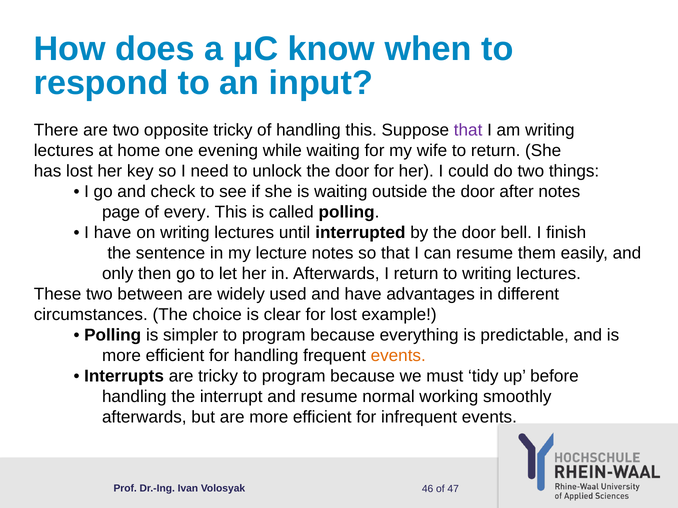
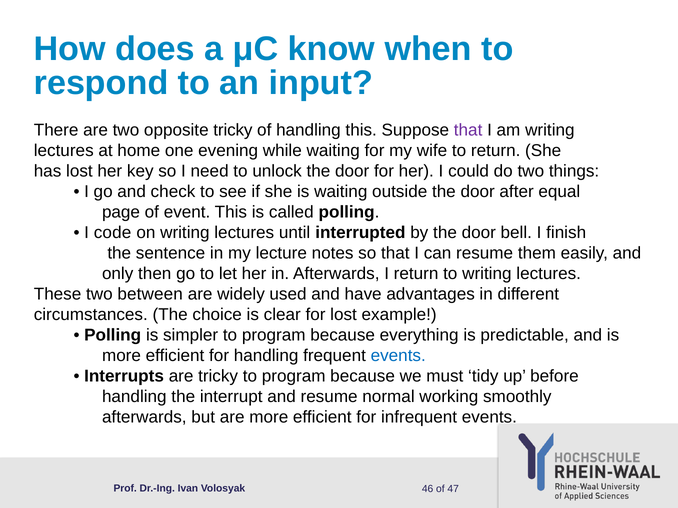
after notes: notes -> equal (559, 192)
every: every -> event (187, 213)
I have: have -> code (113, 233)
events colour: orange -> blue (398, 356)
